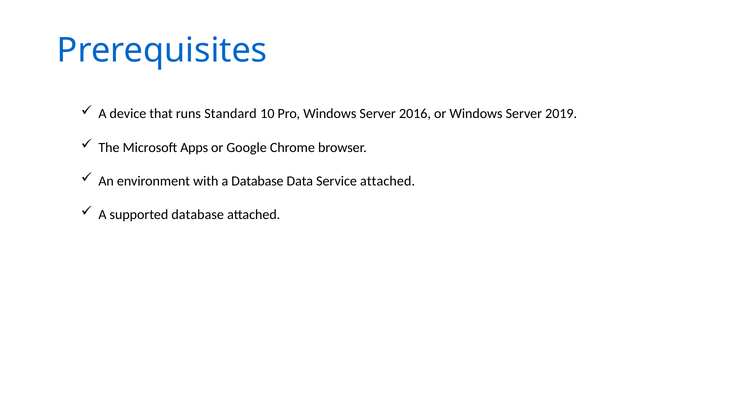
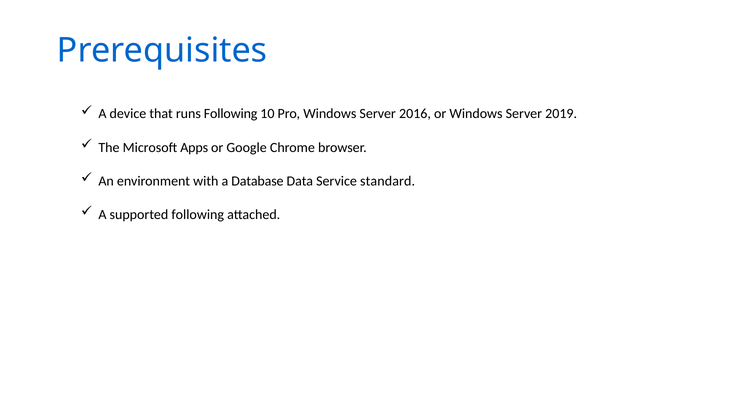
runs Standard: Standard -> Following (231, 114)
Service attached: attached -> standard (388, 181)
supported database: database -> following (198, 215)
